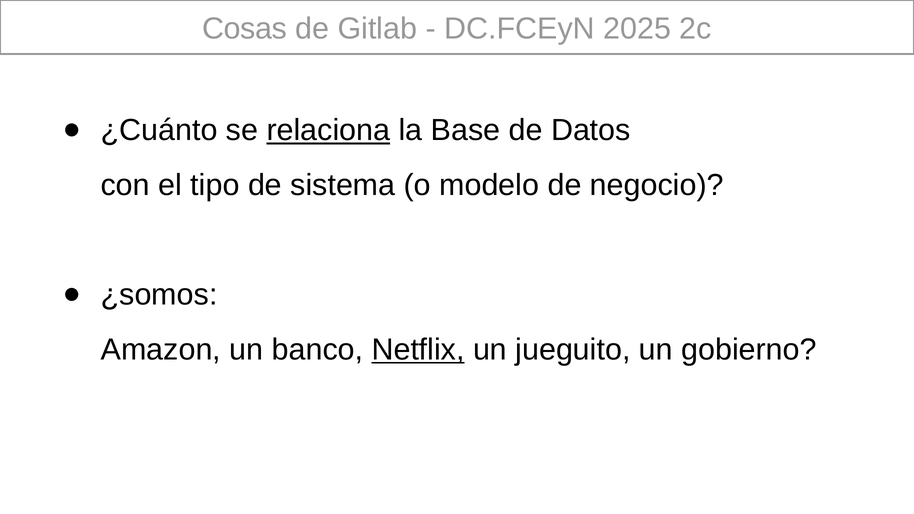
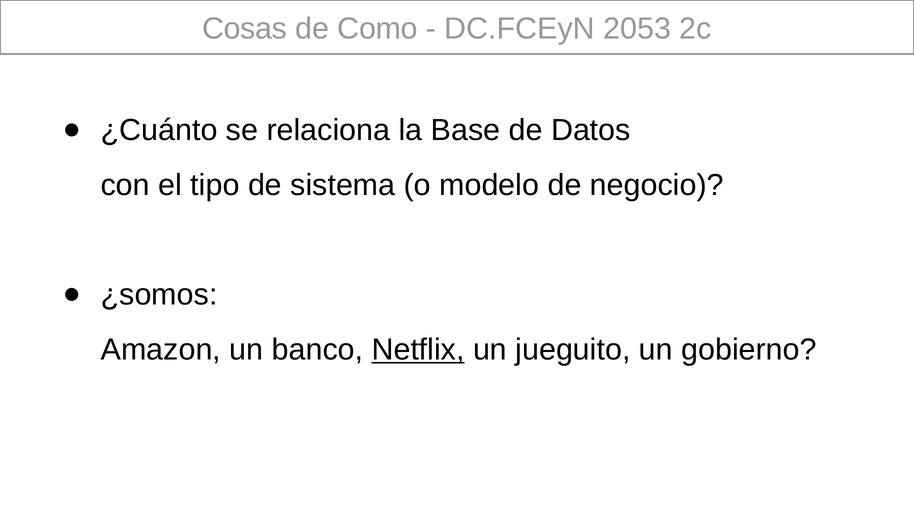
Gitlab: Gitlab -> Como (377, 29)
2025: 2025 -> 2053 (637, 29)
relaciona underline: present -> none (328, 130)
